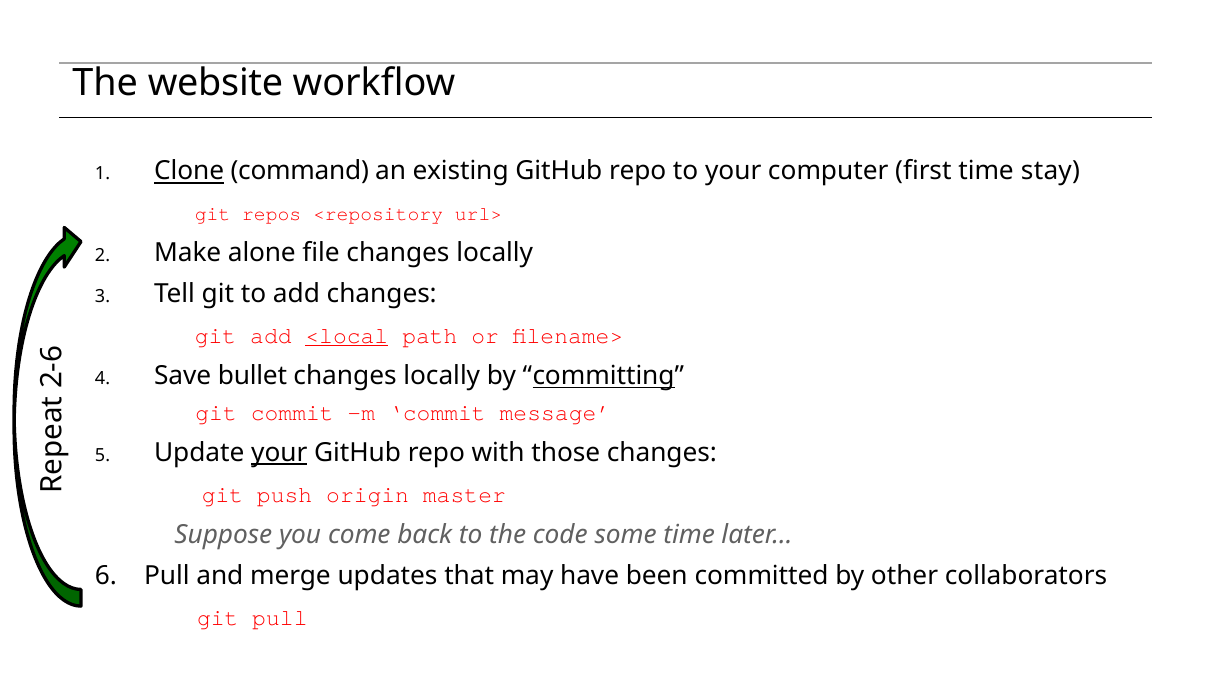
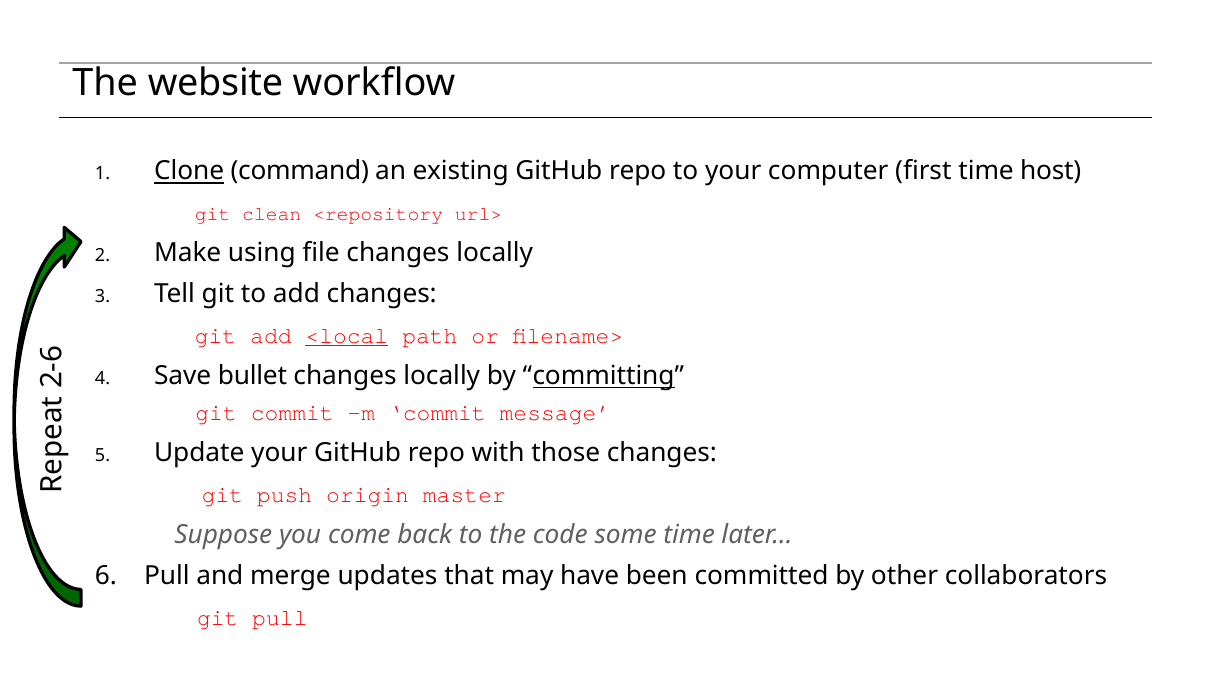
stay: stay -> host (1051, 171)
repos: repos -> clean (272, 214)
alone: alone -> using (262, 253)
your underline: present -> none (279, 453)
